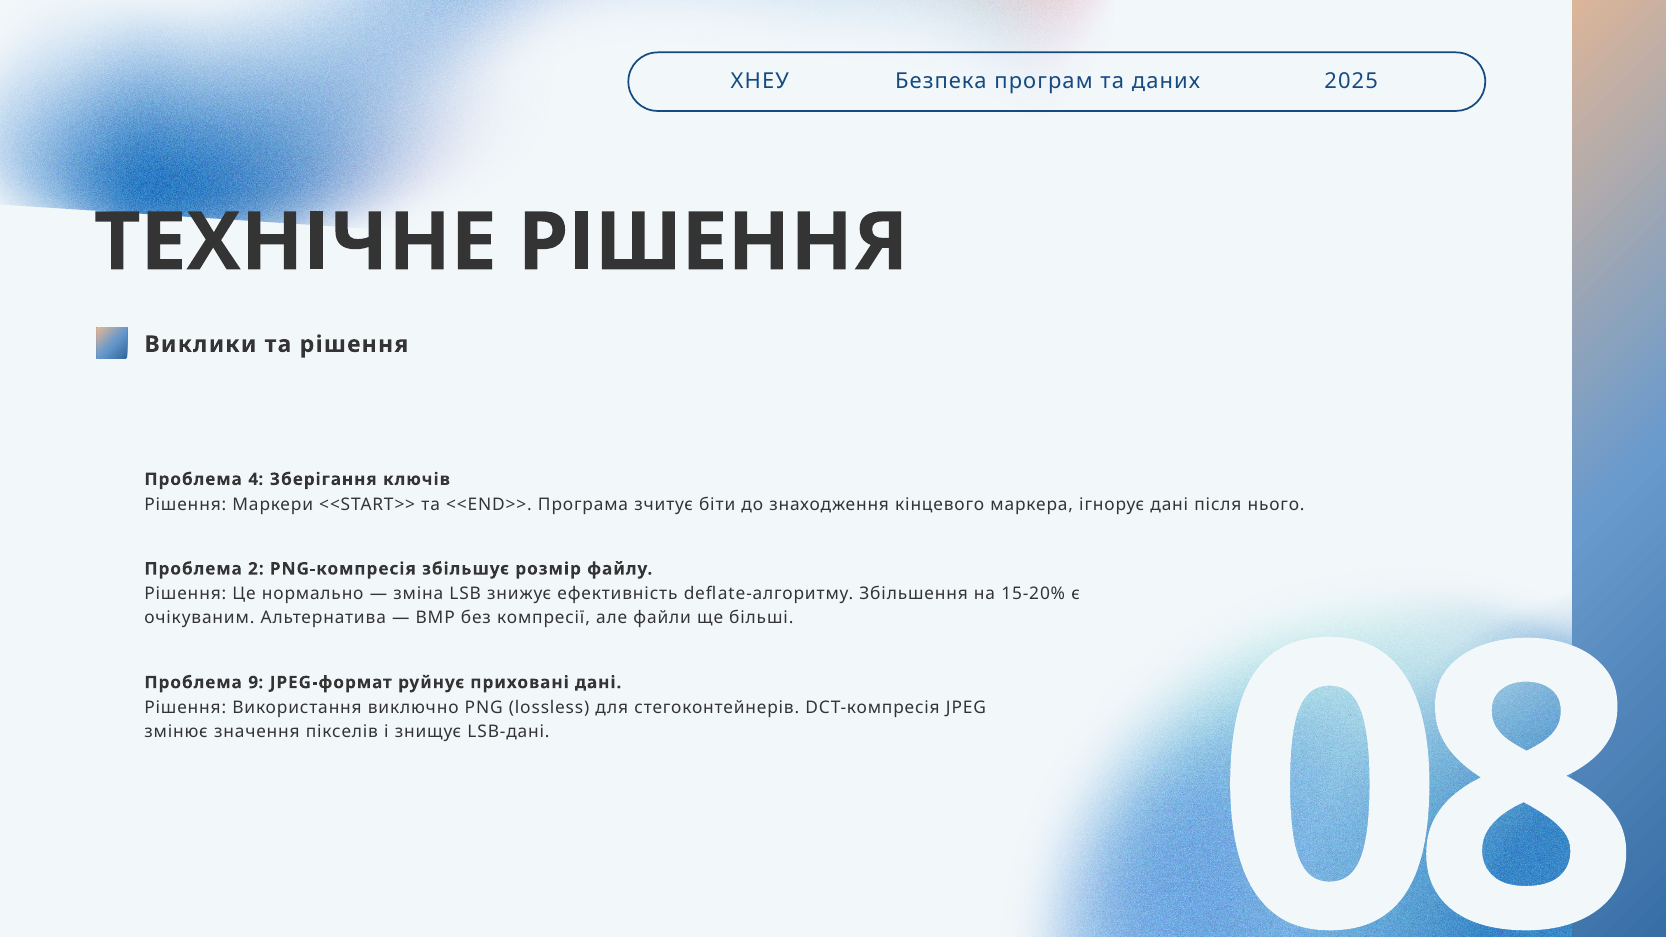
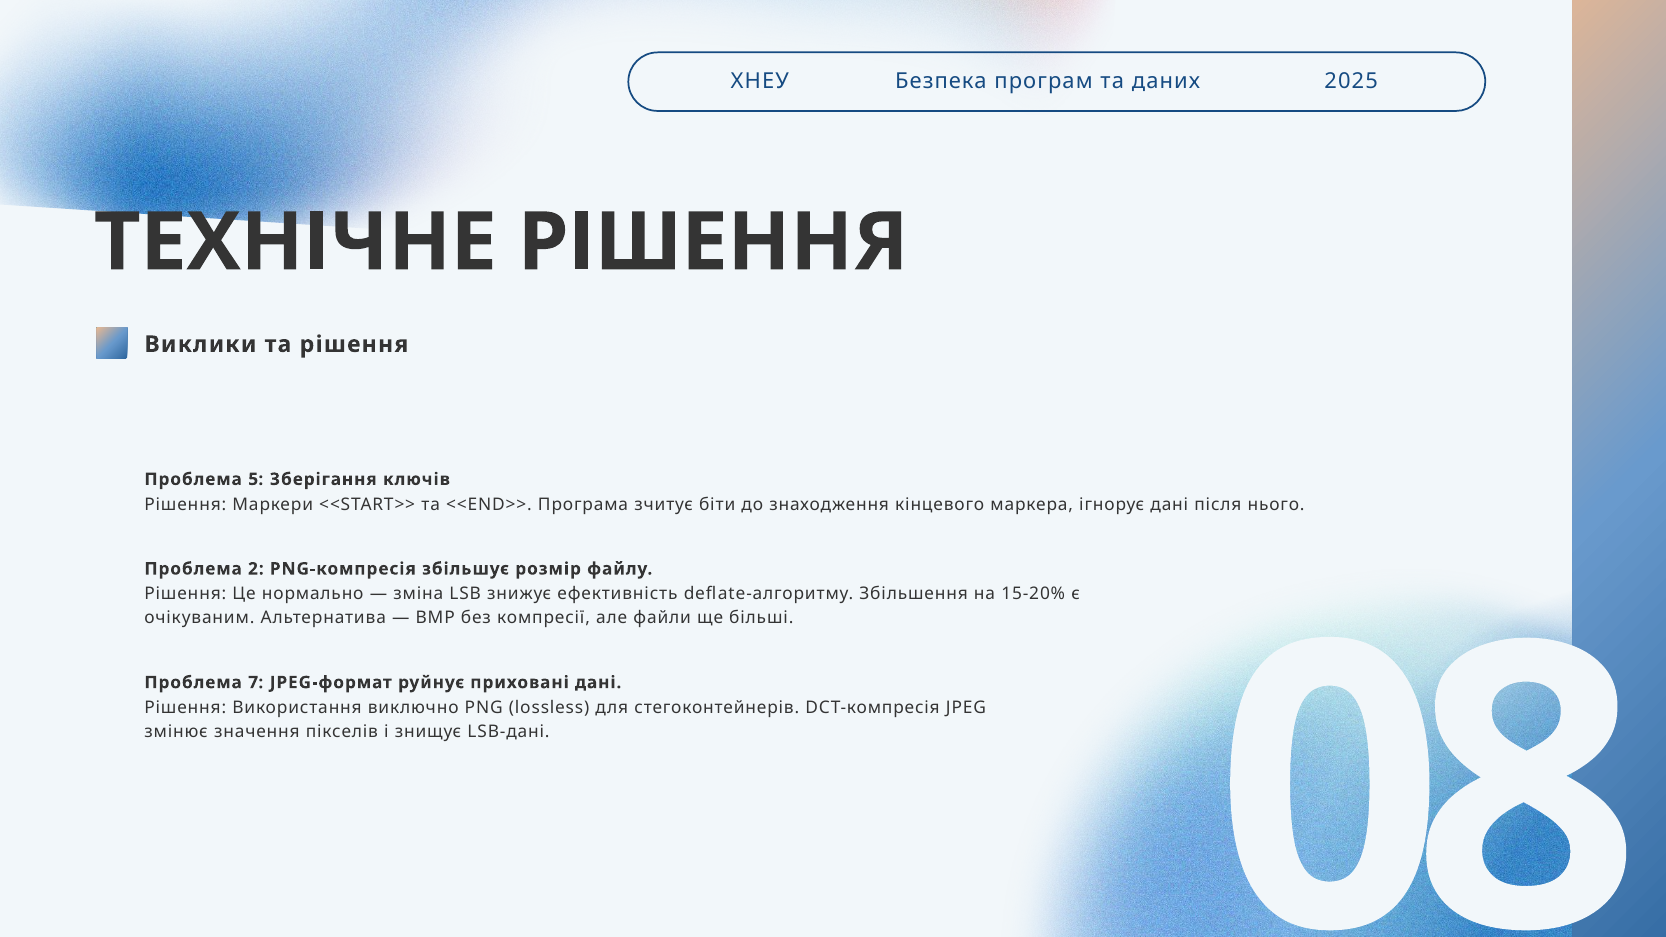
4: 4 -> 5 (256, 479)
9: 9 -> 7 (256, 683)
